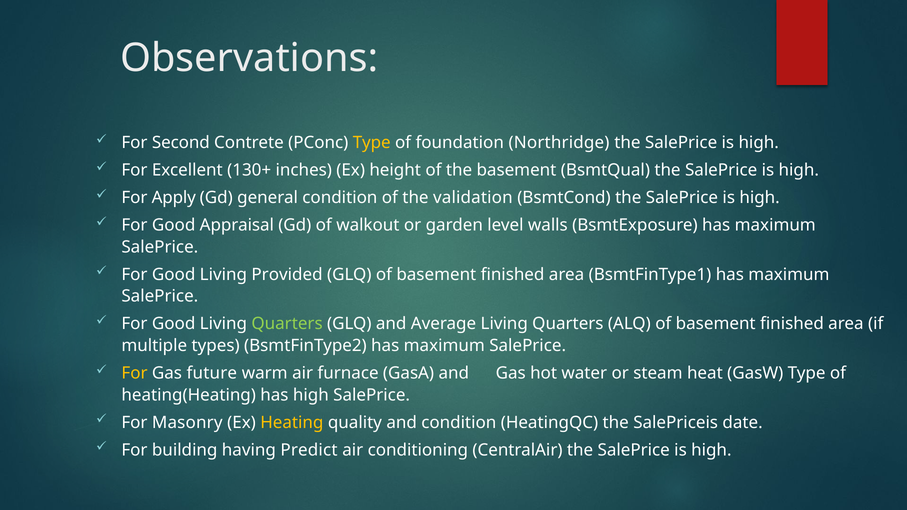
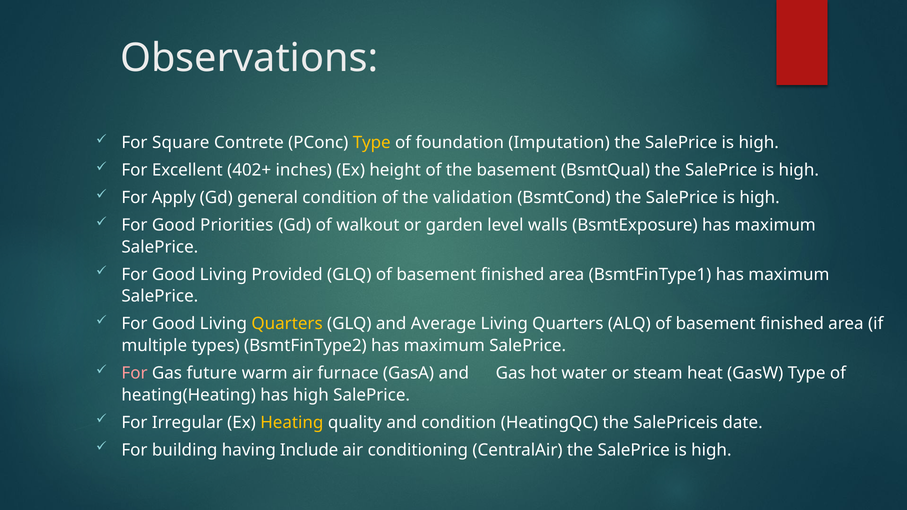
Second: Second -> Square (181, 143)
Northridge: Northridge -> Imputation (559, 143)
130+: 130+ -> 402+ (249, 170)
Appraisal: Appraisal -> Priorities (237, 225)
Quarters colour: light green -> yellow (287, 324)
For colour: yellow -> pink (134, 373)
Masonry: Masonry -> Irregular (187, 423)
Predict: Predict -> Include (309, 450)
